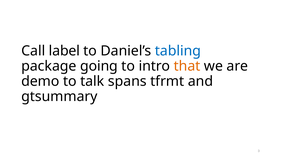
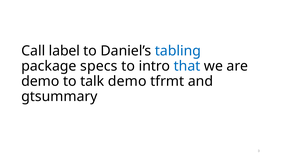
going: going -> specs (99, 66)
that colour: orange -> blue (187, 66)
talk spans: spans -> demo (127, 81)
